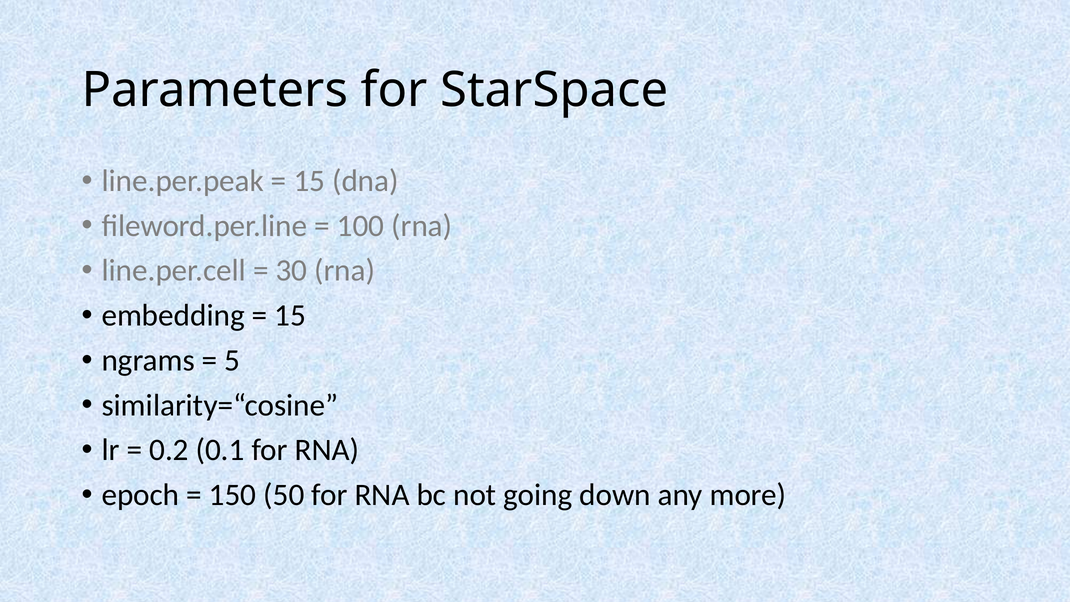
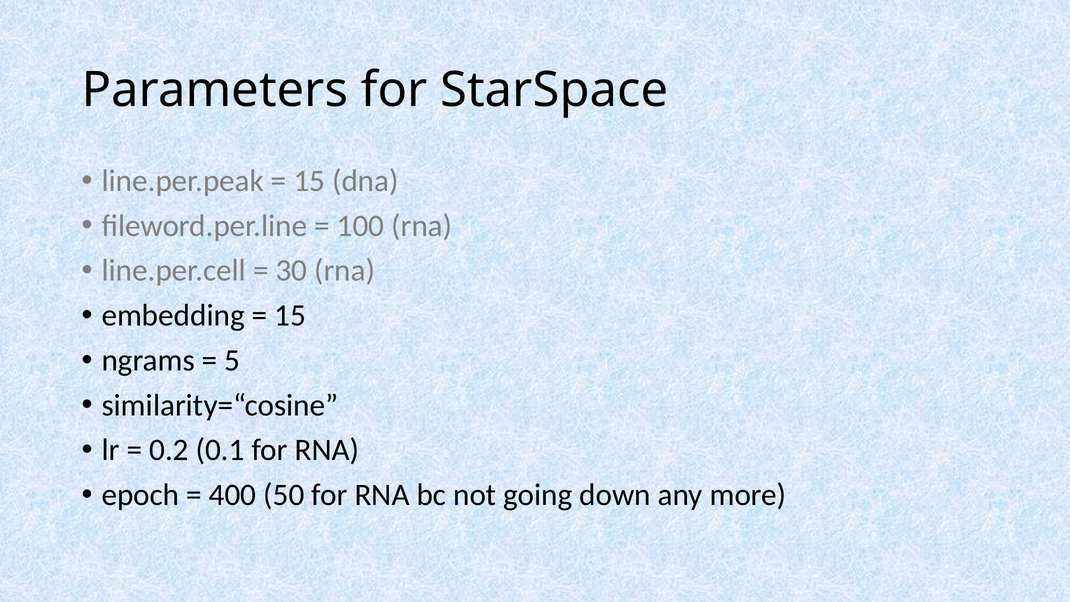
150: 150 -> 400 (233, 495)
